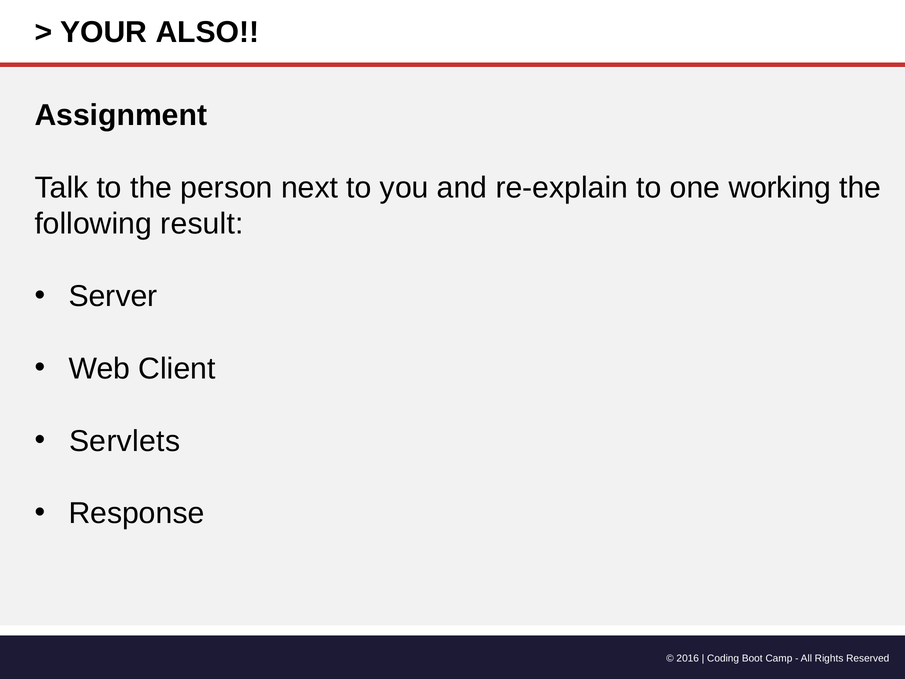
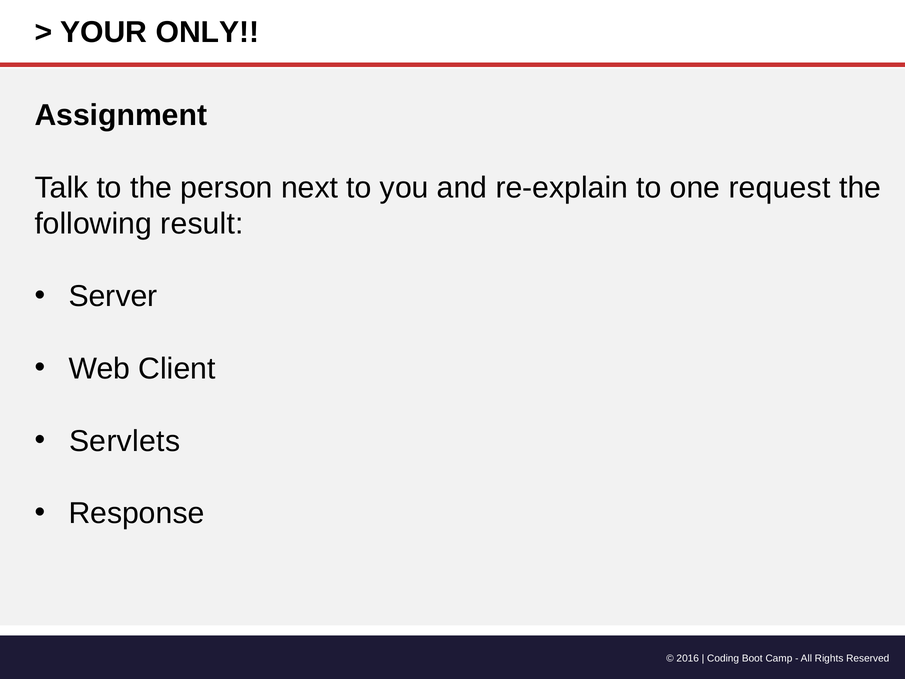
ALSO: ALSO -> ONLY (208, 32)
working: working -> request (780, 188)
